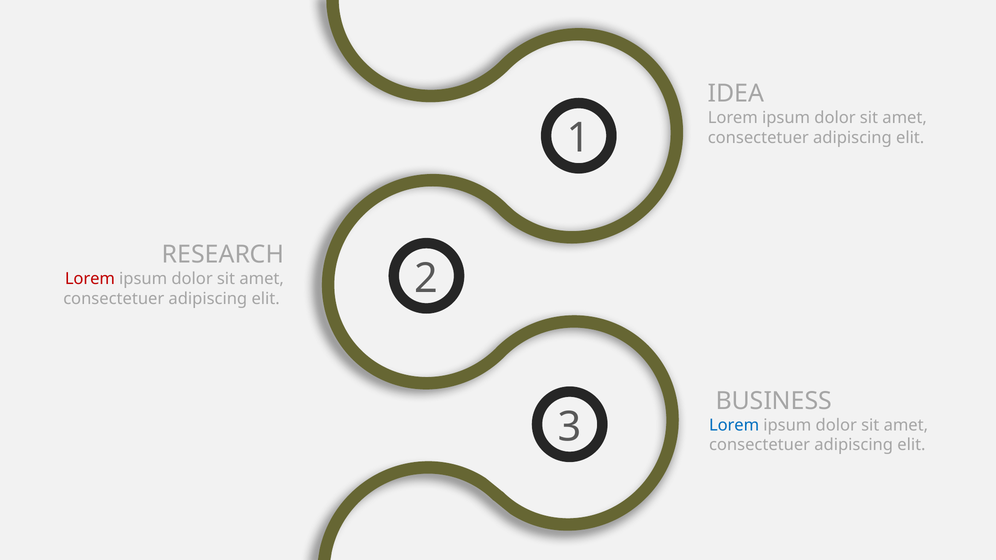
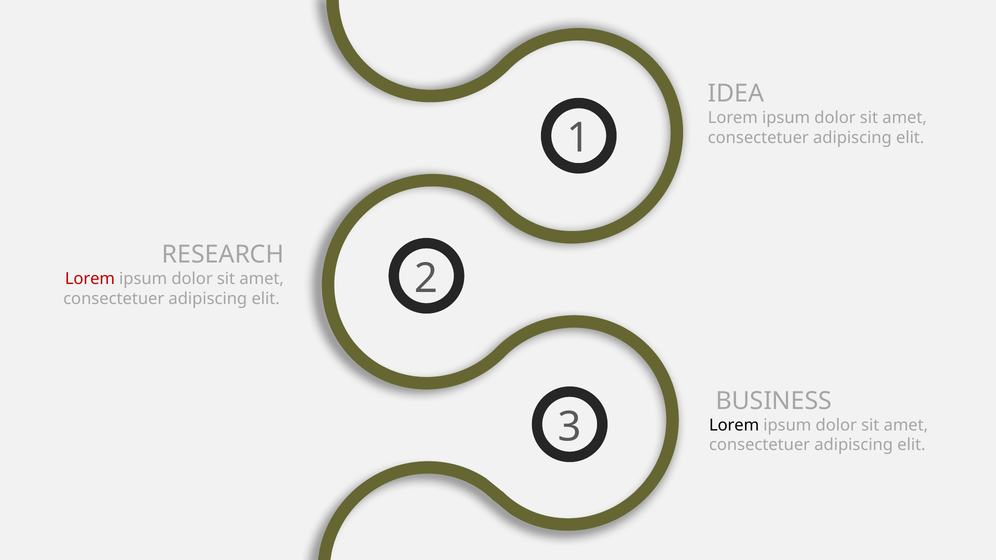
Lorem colour: blue -> black (734, 425)
